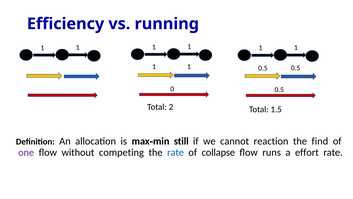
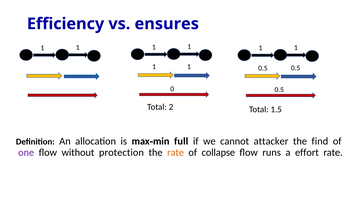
running: running -> ensures (167, 24)
still: still -> full (181, 141)
reaction: reaction -> attacker (271, 141)
competing: competing -> protection (121, 152)
rate colour: blue -> orange (176, 152)
